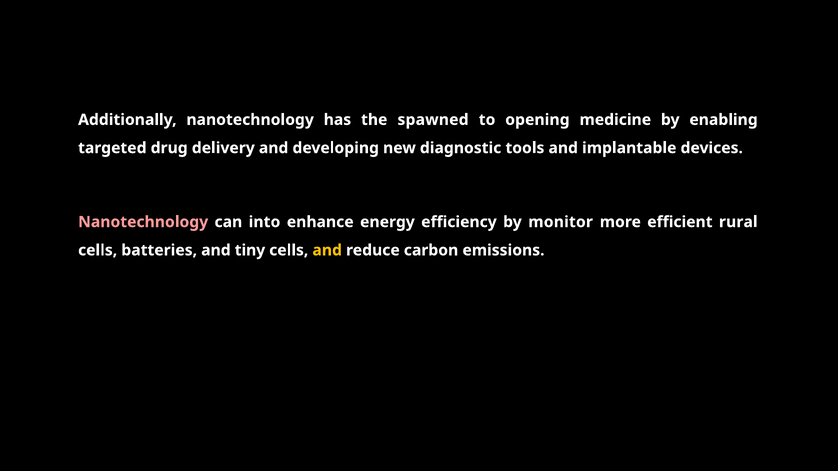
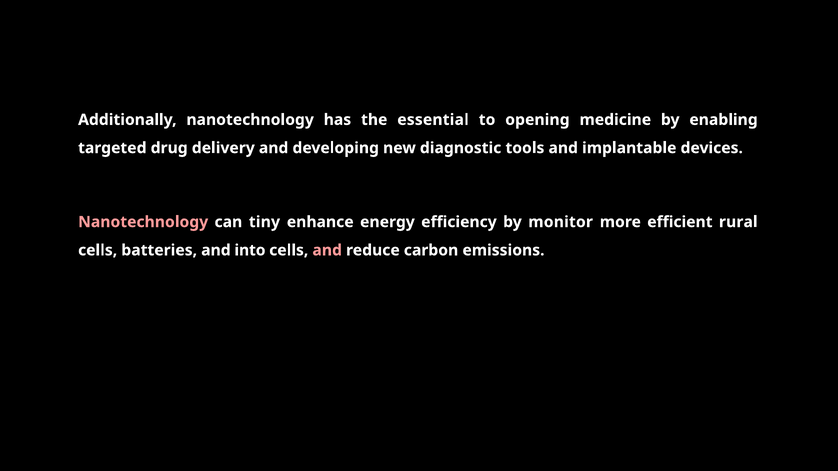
spawned: spawned -> essential (433, 120)
into: into -> tiny (264, 222)
tiny: tiny -> into (250, 250)
and colour: yellow -> pink (327, 250)
